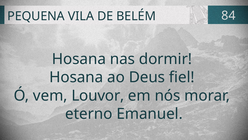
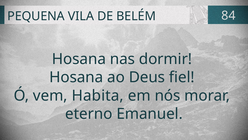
Louvor: Louvor -> Habita (98, 95)
